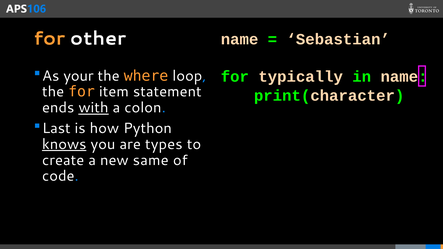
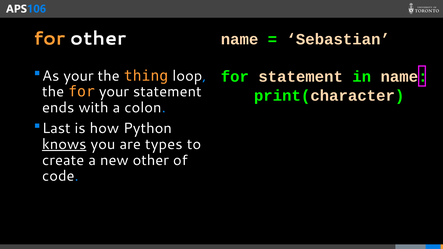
where: where -> thing (146, 76)
for typically: typically -> statement (301, 77)
for item: item -> your (114, 92)
with underline: present -> none (93, 108)
new same: same -> other (151, 160)
